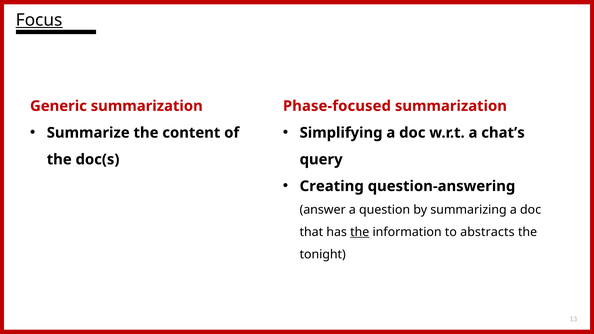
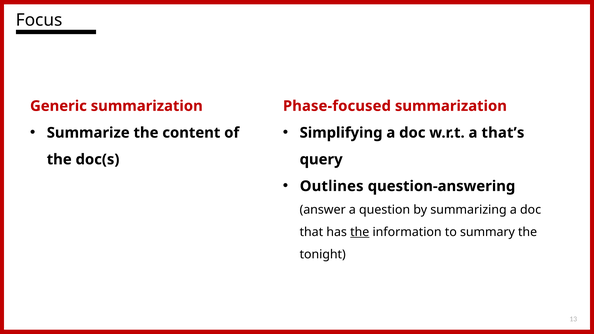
Focus underline: present -> none (39, 20)
chat’s: chat’s -> that’s (503, 133)
Creating: Creating -> Outlines (332, 186)
abstracts: abstracts -> summary (487, 232)
